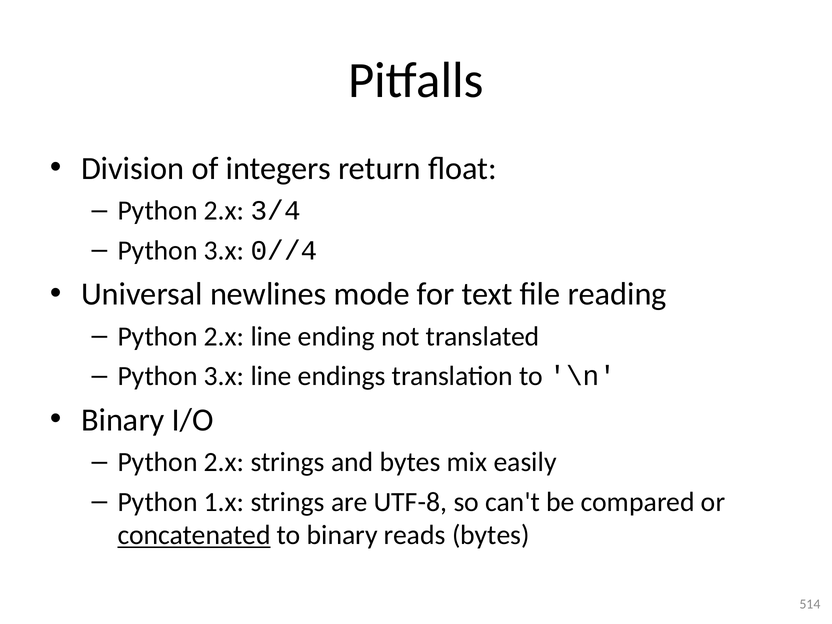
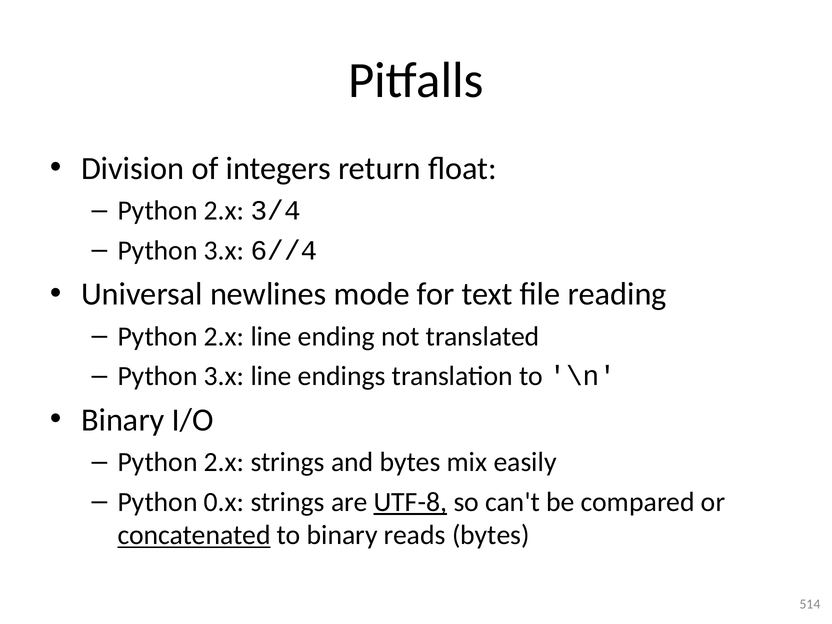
0//4: 0//4 -> 6//4 (284, 250)
1.x: 1.x -> 0.x (224, 502)
UTF-8 underline: none -> present (410, 502)
